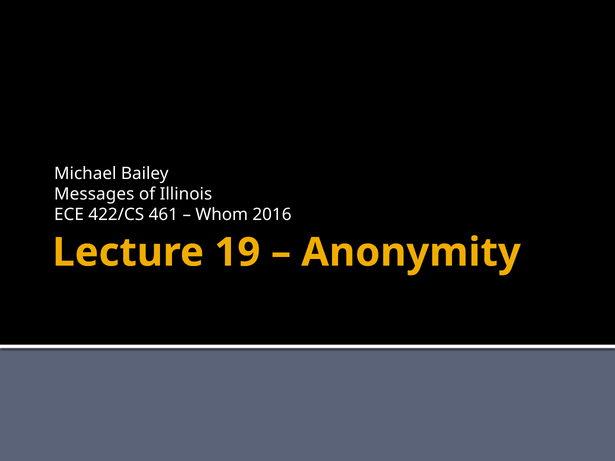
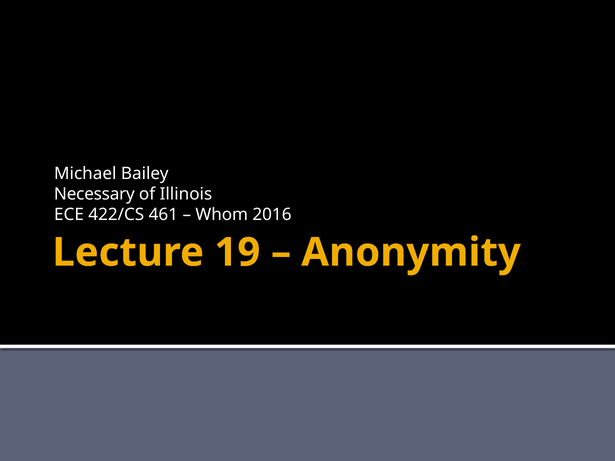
Messages: Messages -> Necessary (94, 194)
